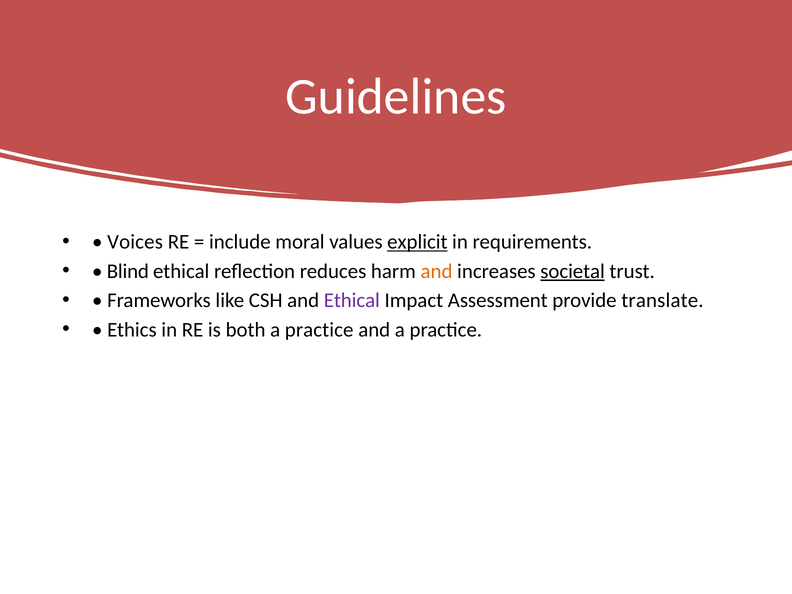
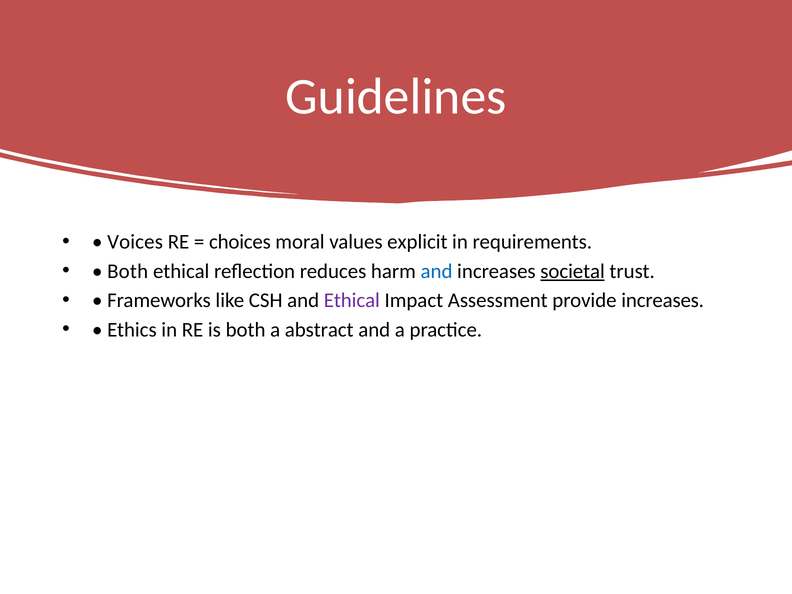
include: include -> choices (240, 242)
explicit underline: present -> none (417, 242)
Blind: Blind -> Both (128, 271)
and colour: orange -> blue (437, 271)
provide translate: translate -> increases (663, 300)
both a practice: practice -> abstract (319, 330)
